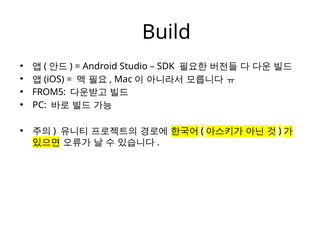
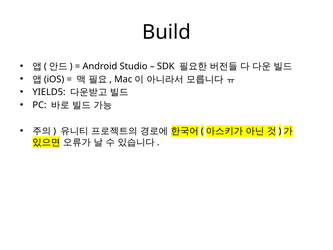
FROM5: FROM5 -> YIELD5 (49, 92)
